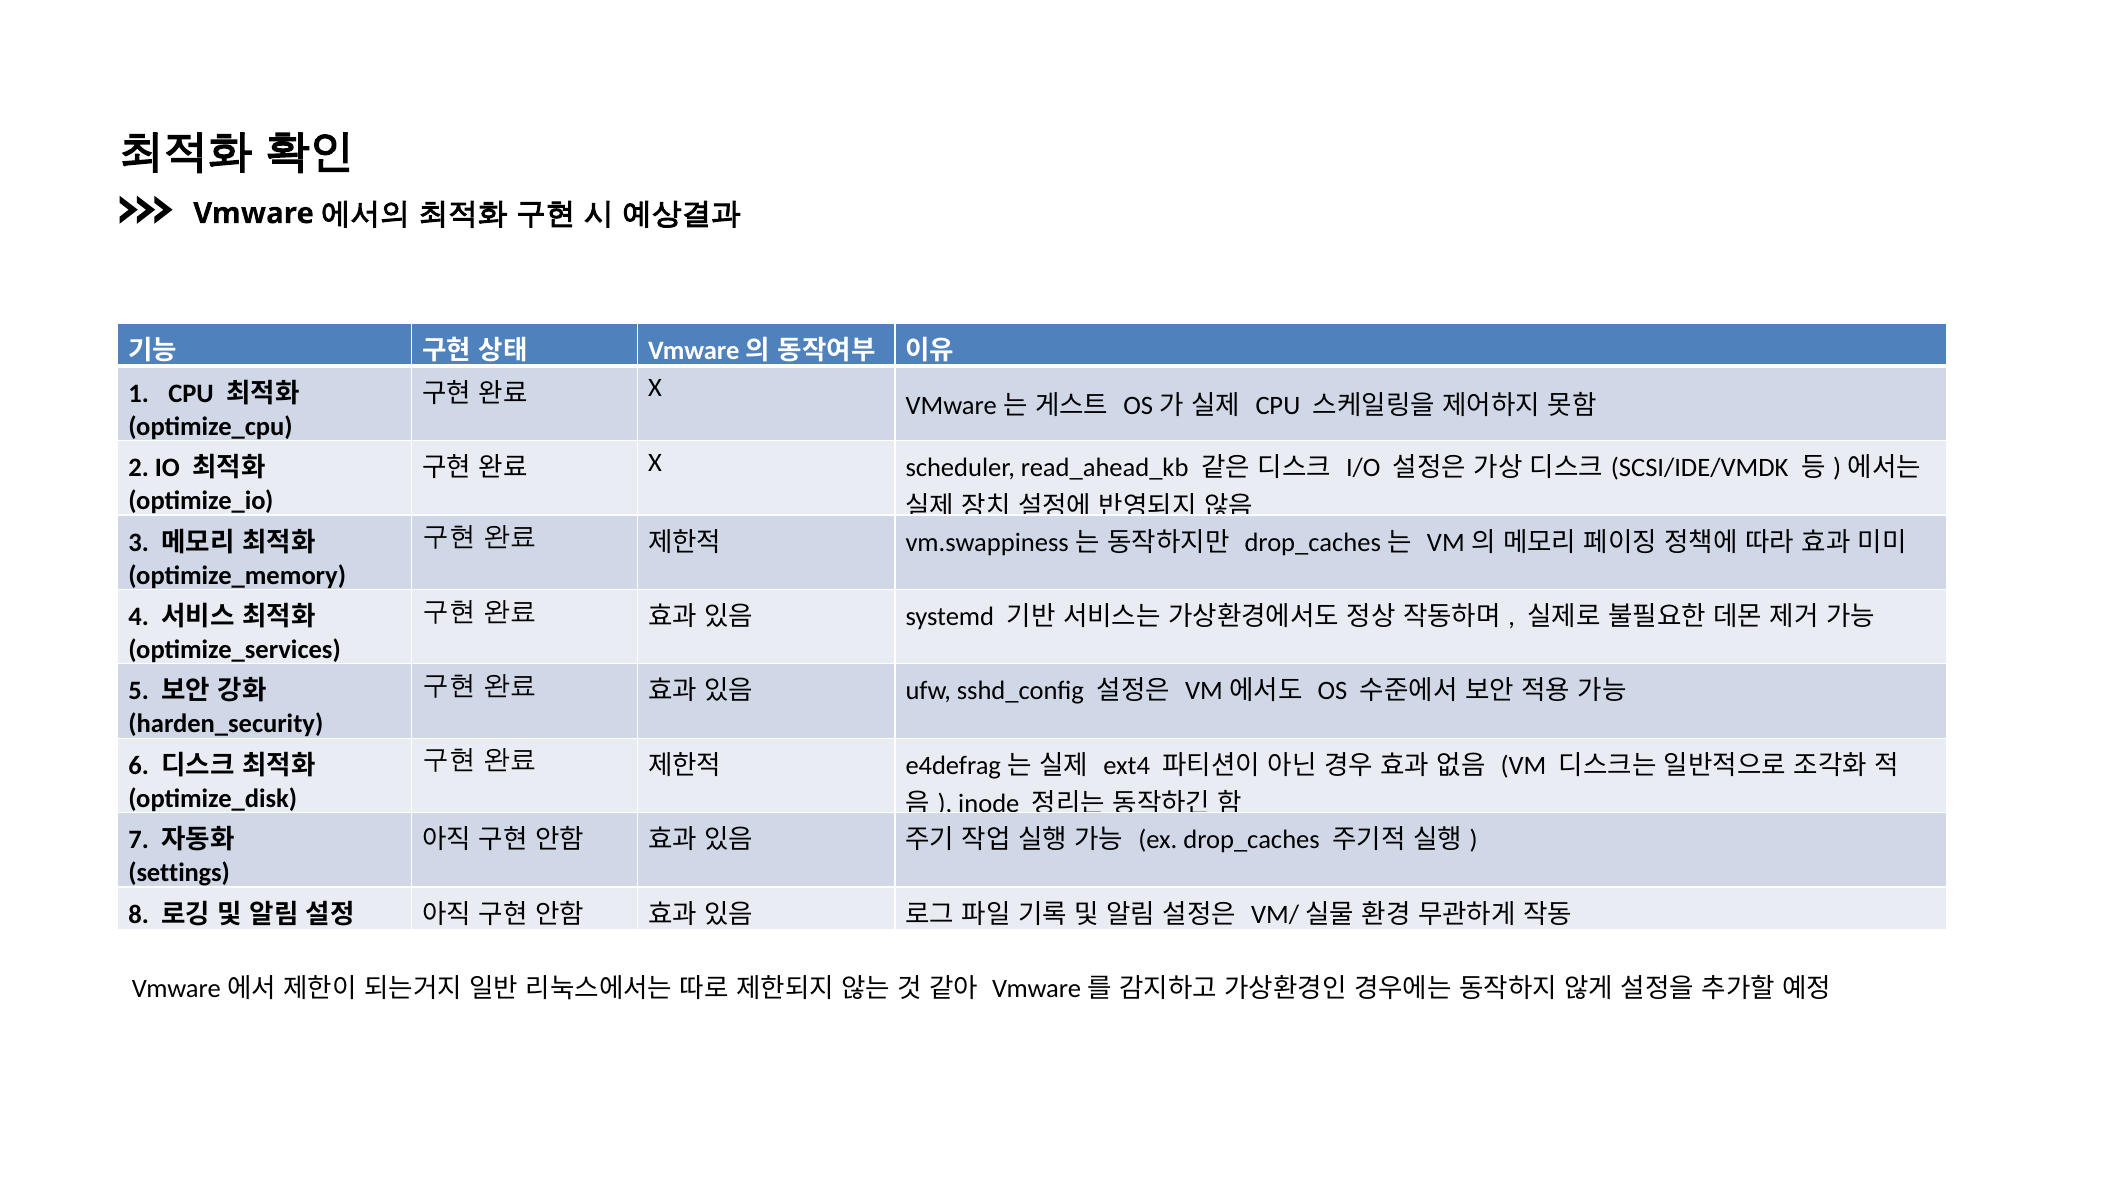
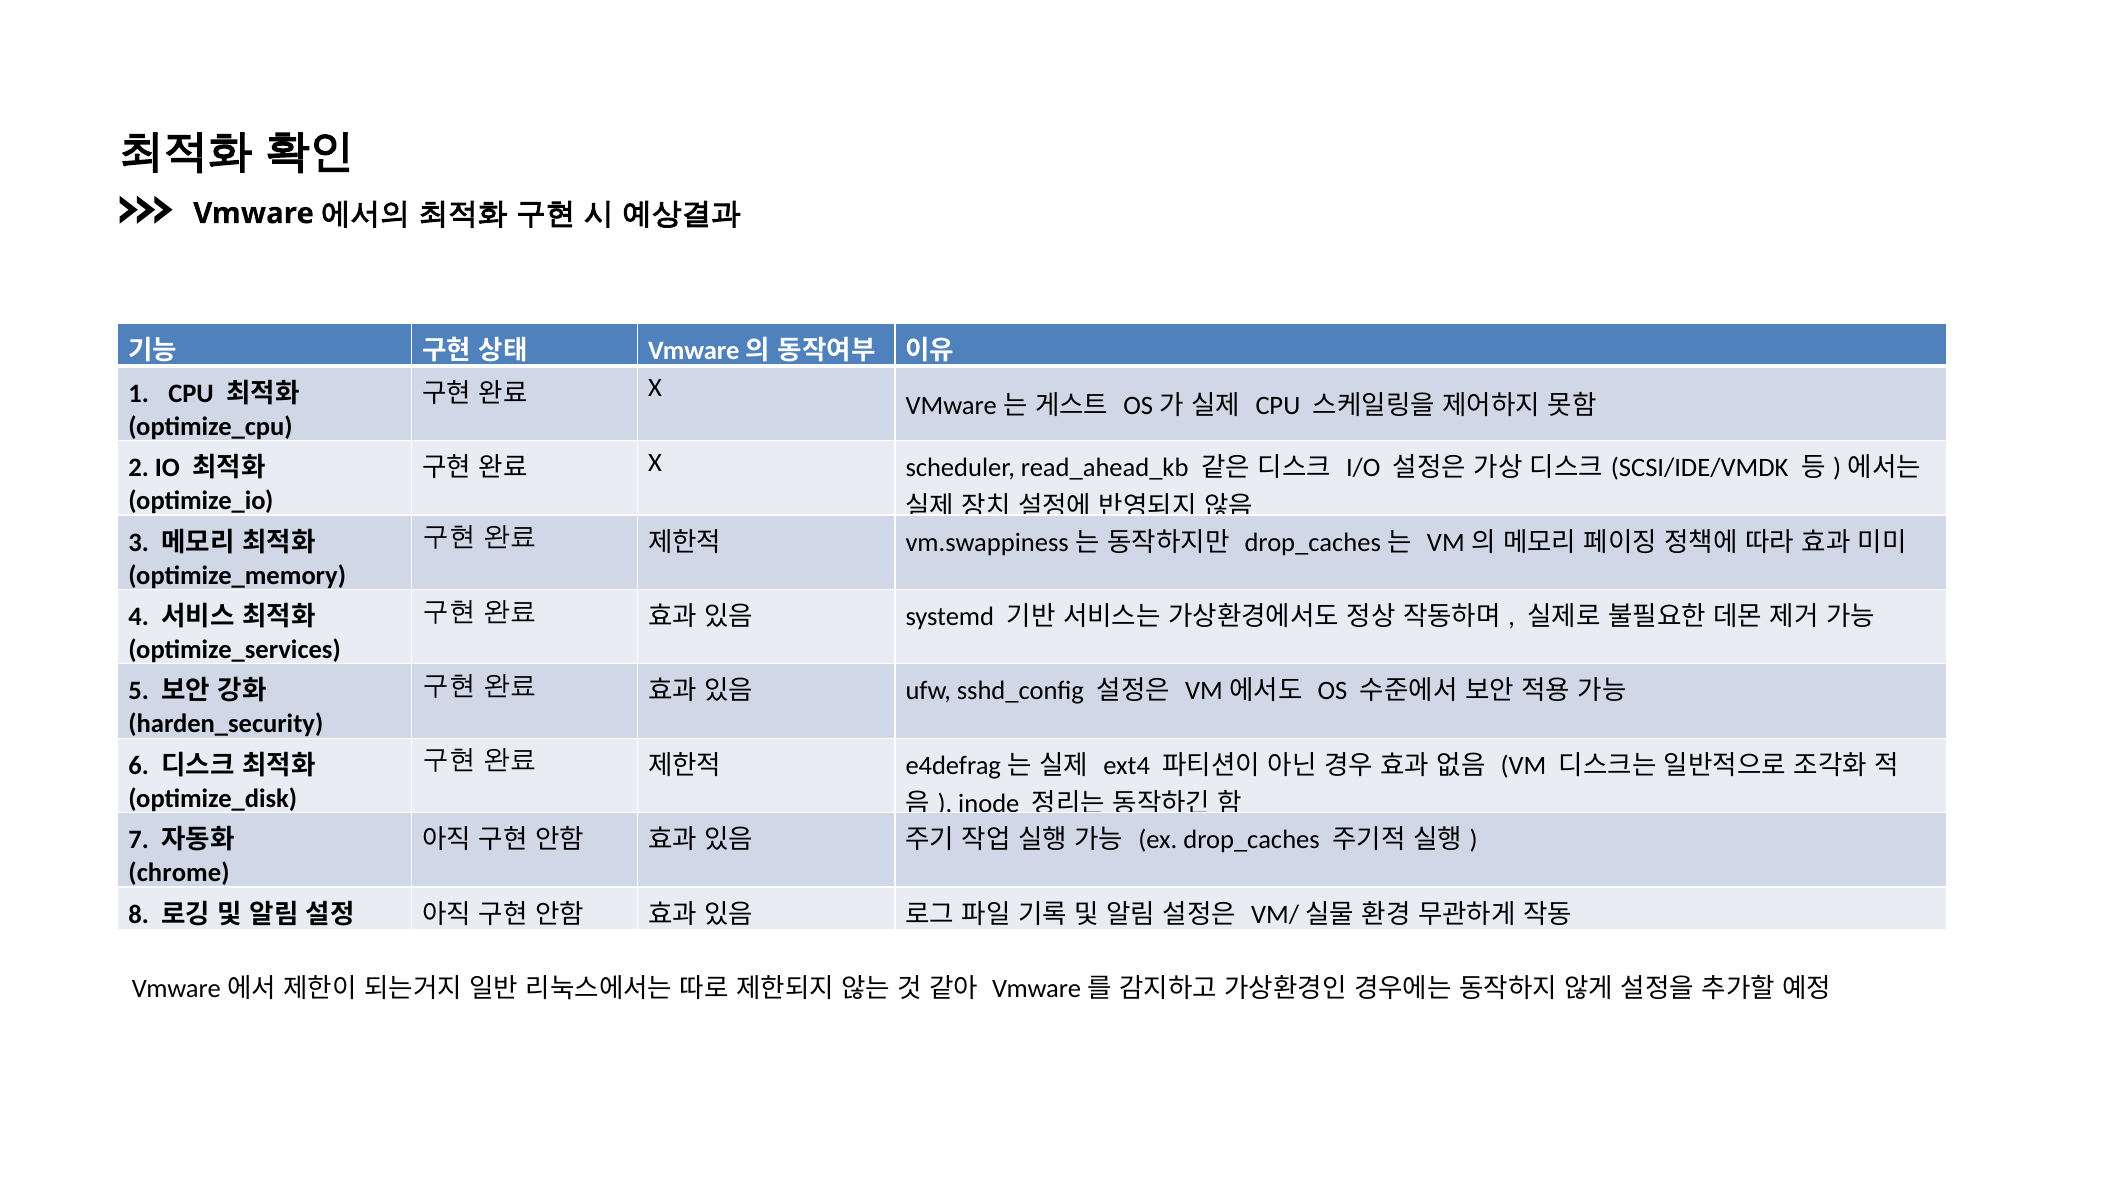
settings: settings -> chrome (179, 873)
